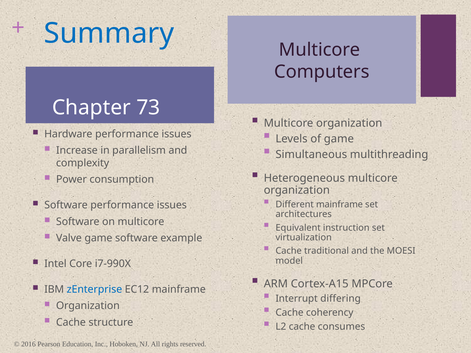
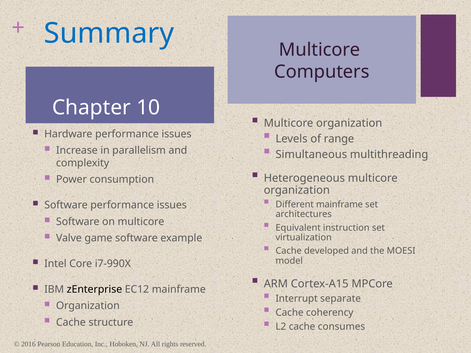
73: 73 -> 10 (148, 108)
of game: game -> range (339, 139)
traditional: traditional -> developed (327, 251)
zEnterprise colour: blue -> black (94, 289)
differing: differing -> separate (341, 299)
